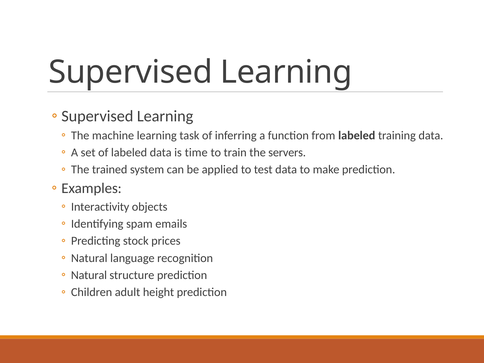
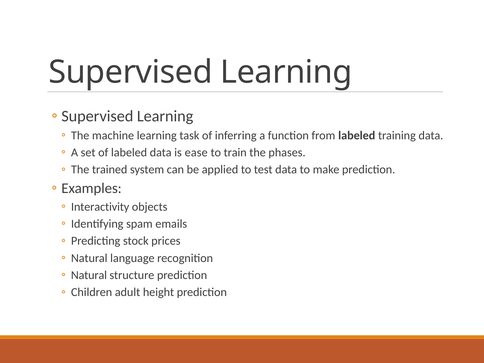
time: time -> ease (196, 153)
servers: servers -> phases (287, 153)
